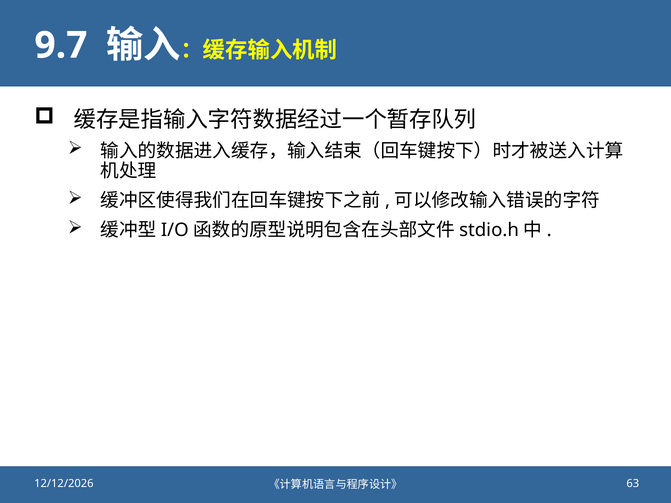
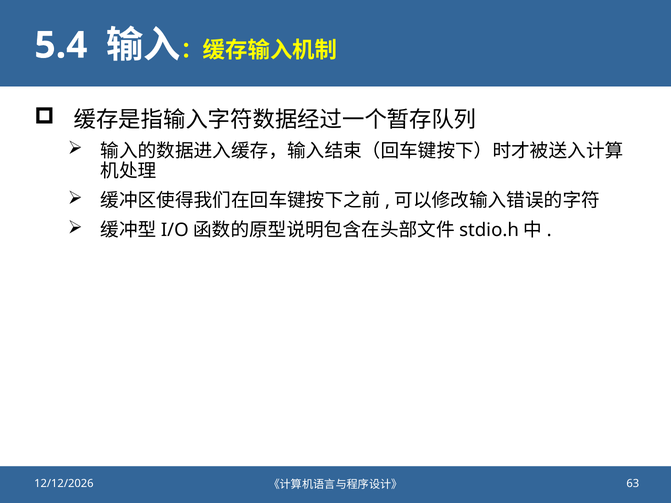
9.7: 9.7 -> 5.4 (61, 45)
